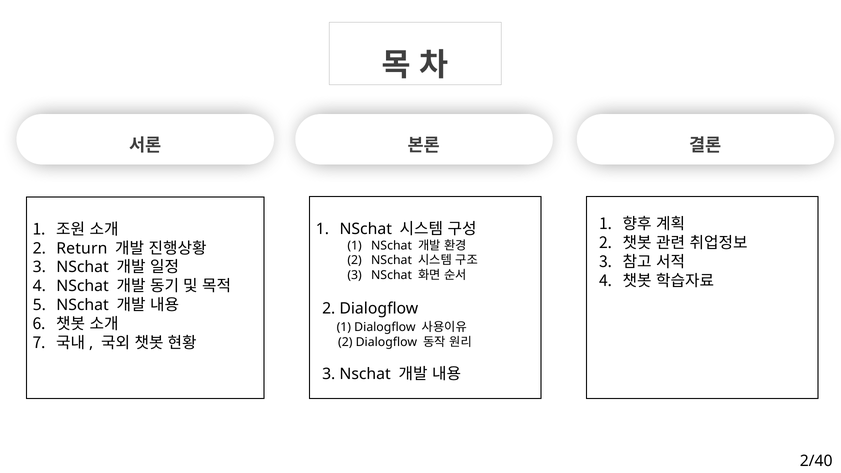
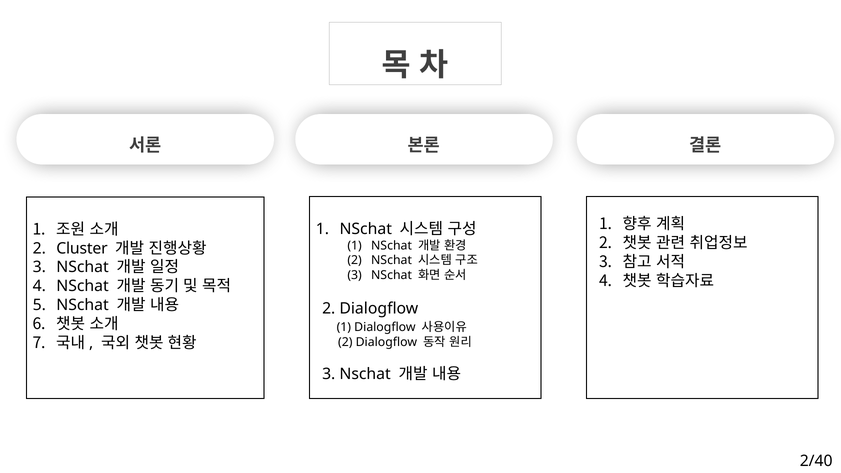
Return: Return -> Cluster (82, 248)
